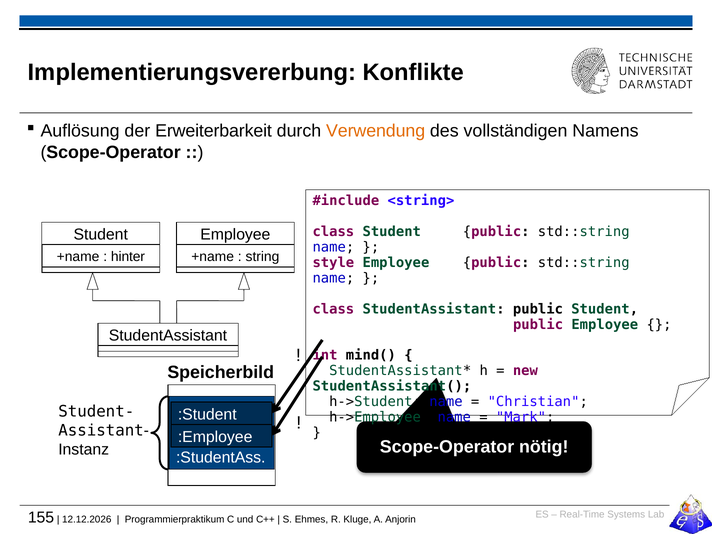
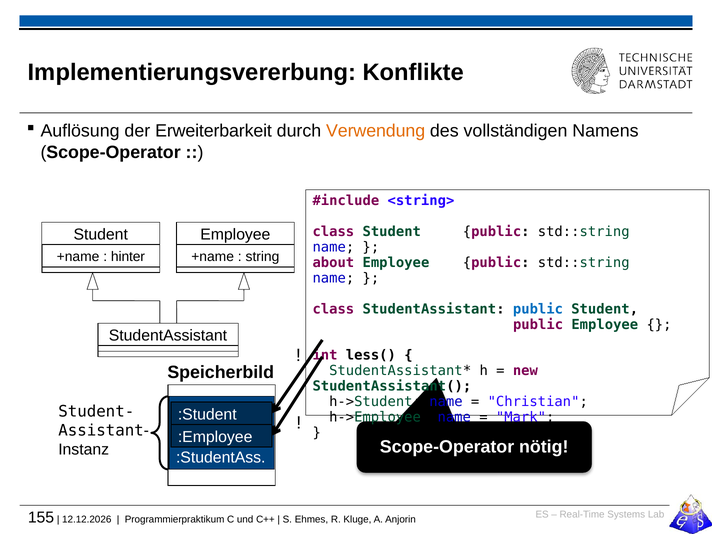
style: style -> about (333, 263)
public colour: black -> blue (538, 309)
mind(: mind( -> less( (371, 355)
